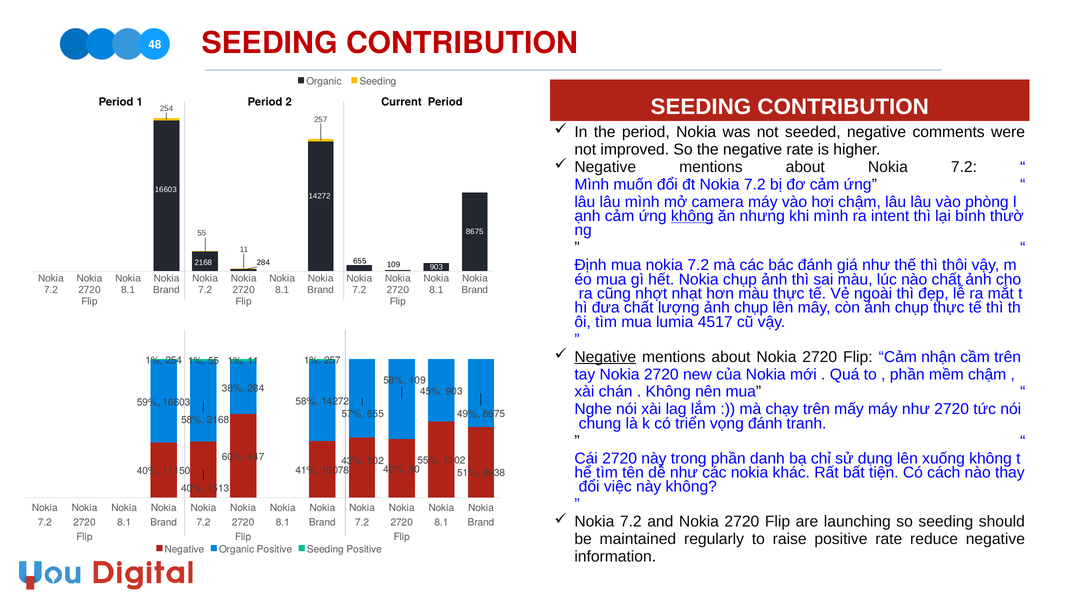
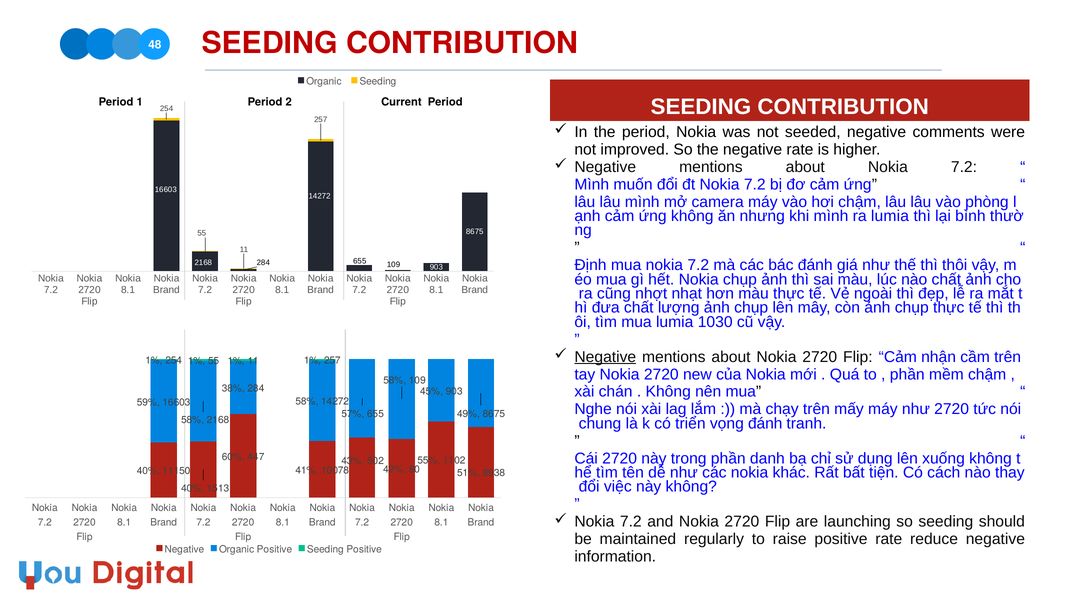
không underline: present -> none (692, 216)
ra intent: intent -> lumia (890, 216)
4517: 4517 -> 1030 (715, 322)
